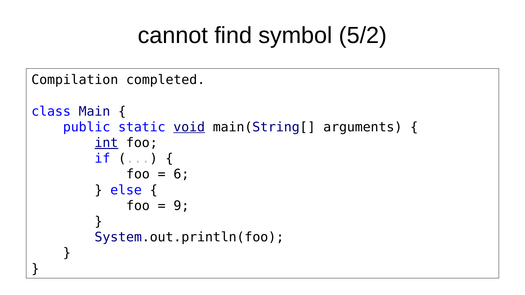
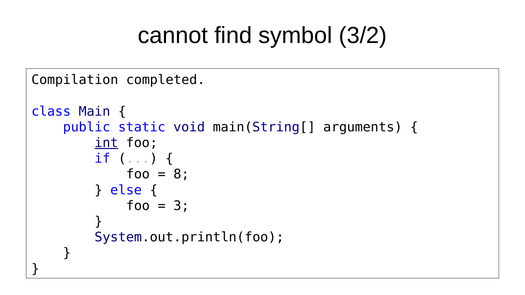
5/2: 5/2 -> 3/2 (363, 35)
void underline: present -> none (189, 127)
6: 6 -> 8 (181, 174)
9: 9 -> 3 (181, 206)
